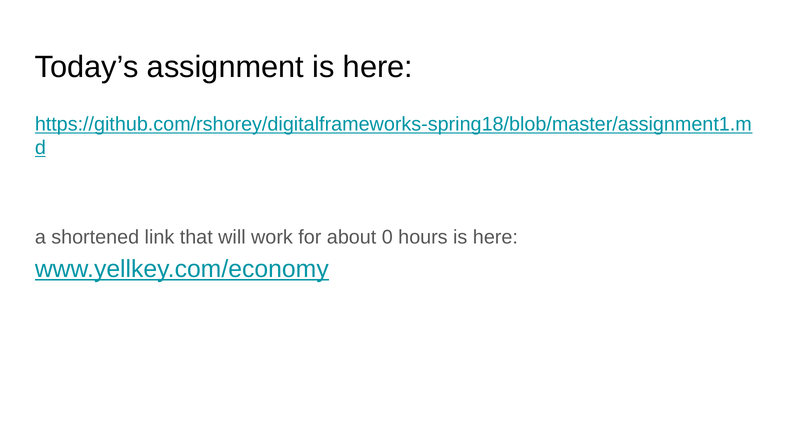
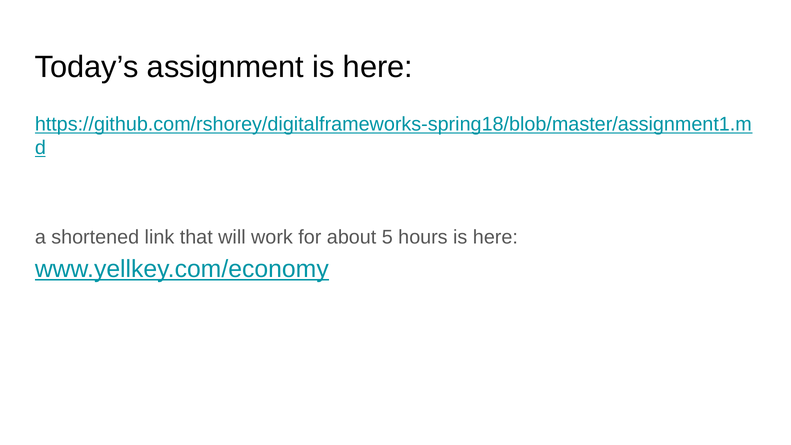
0: 0 -> 5 (387, 237)
